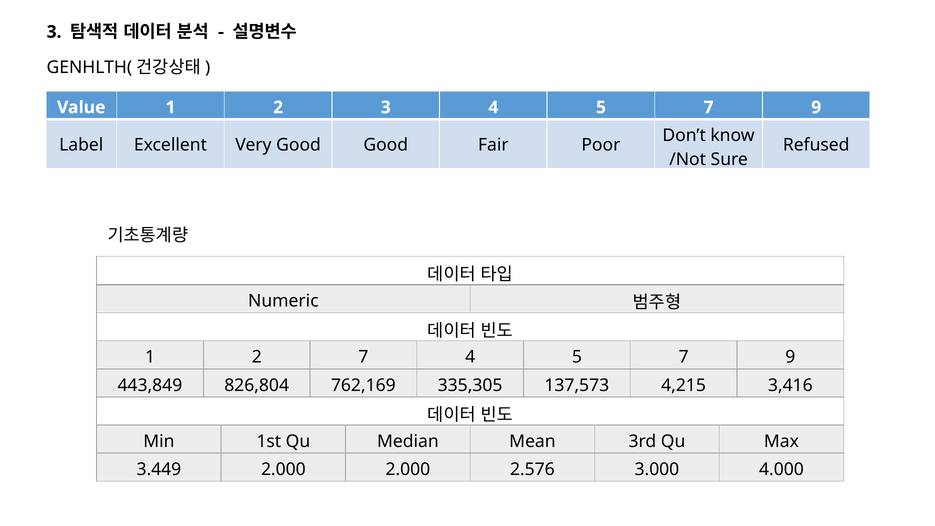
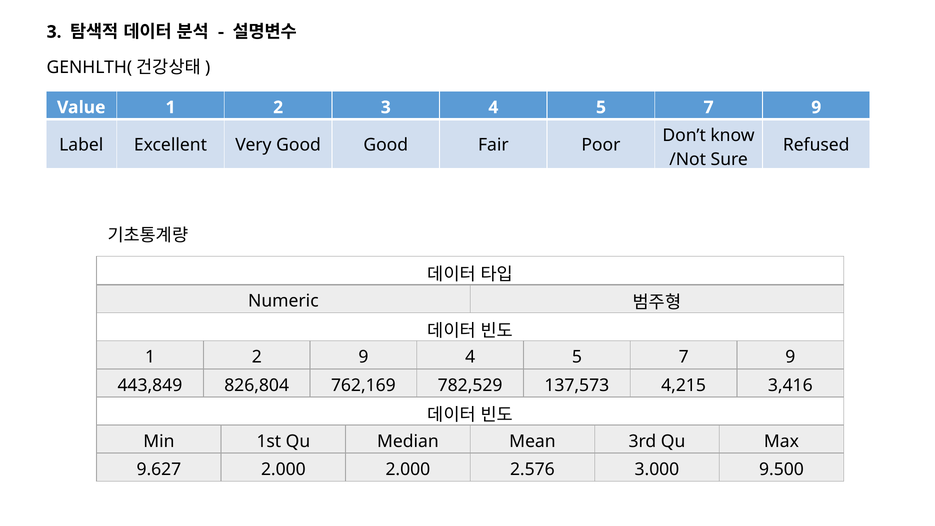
2 7: 7 -> 9 (364, 357)
335,305: 335,305 -> 782,529 (470, 385)
3.449: 3.449 -> 9.627 (159, 469)
4.000: 4.000 -> 9.500 (781, 469)
